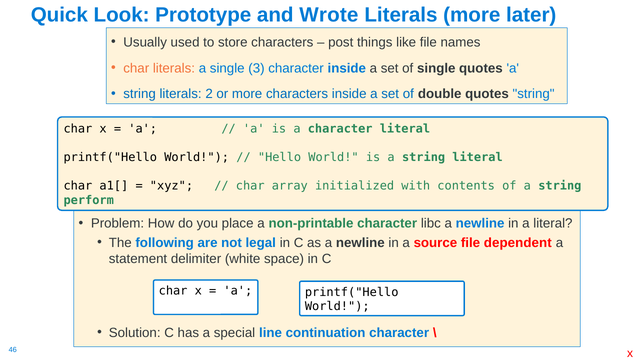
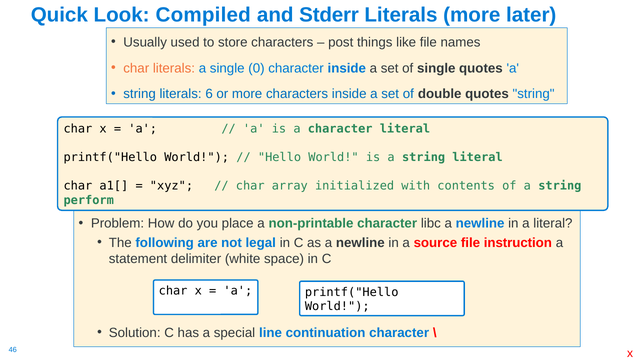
Prototype: Prototype -> Compiled (203, 15)
Wrote: Wrote -> Stderr (329, 15)
3: 3 -> 0 (256, 68)
2: 2 -> 6 (209, 94)
dependent: dependent -> instruction (518, 243)
